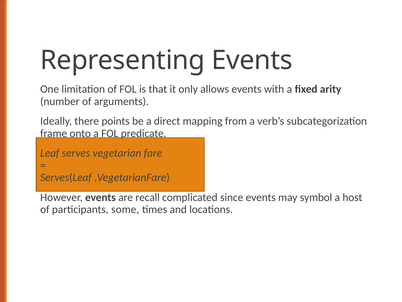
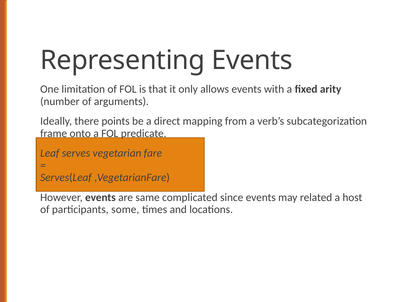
recall: recall -> same (148, 197)
symbol: symbol -> related (316, 197)
